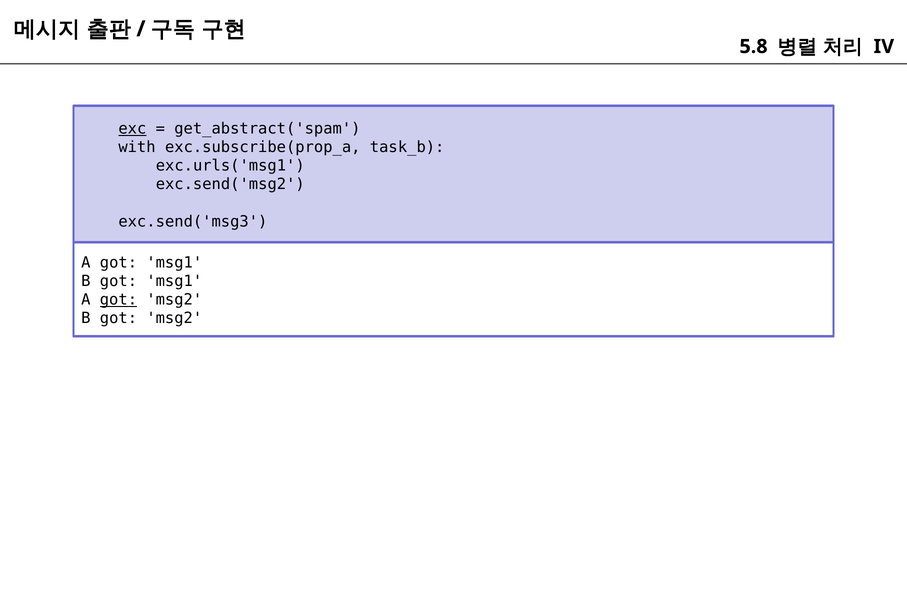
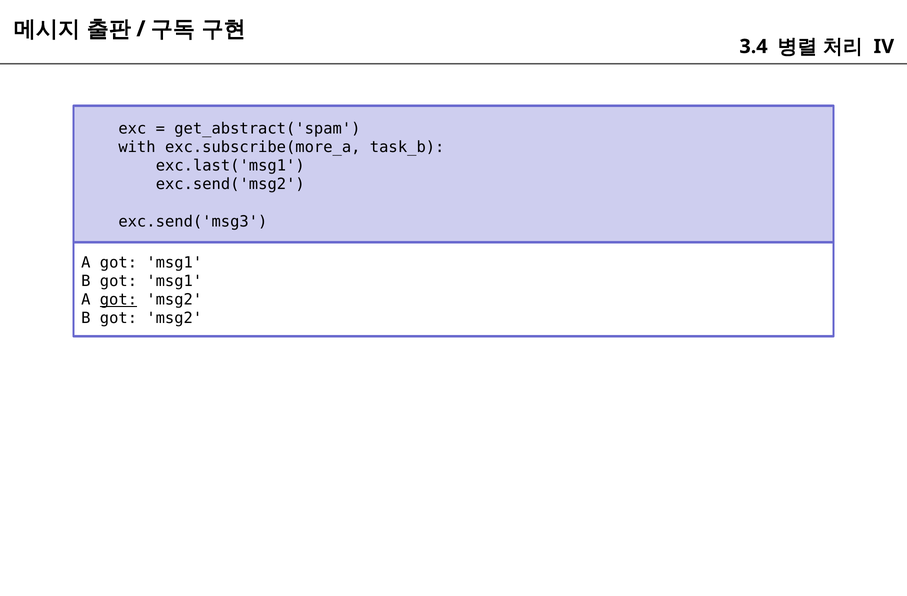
5.8: 5.8 -> 3.4 (754, 46)
exc underline: present -> none (132, 129)
exc.subscribe(prop_a: exc.subscribe(prop_a -> exc.subscribe(more_a (263, 147)
exc.urls('msg1: exc.urls('msg1 -> exc.last('msg1 (230, 166)
